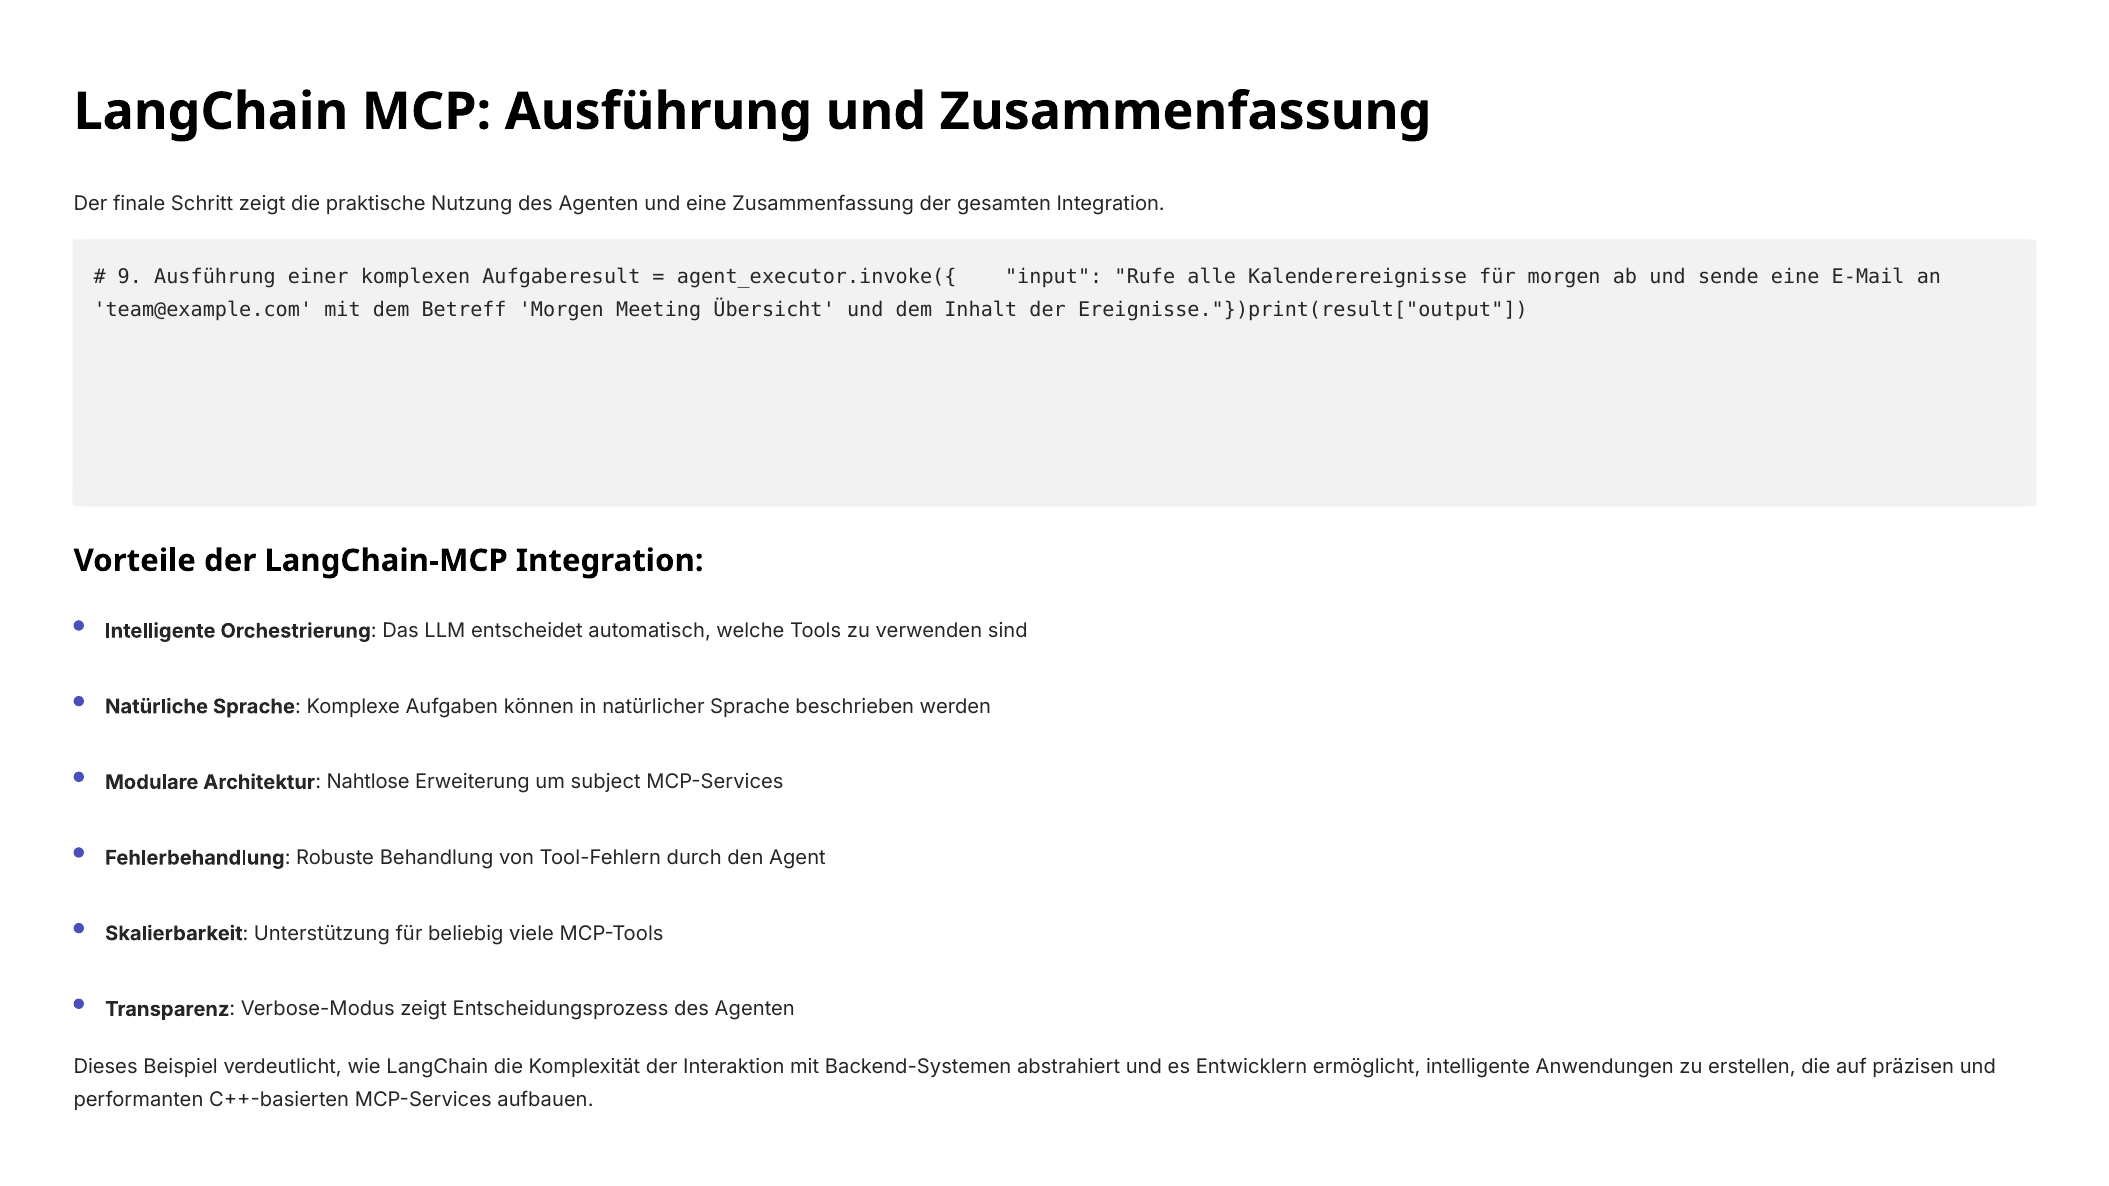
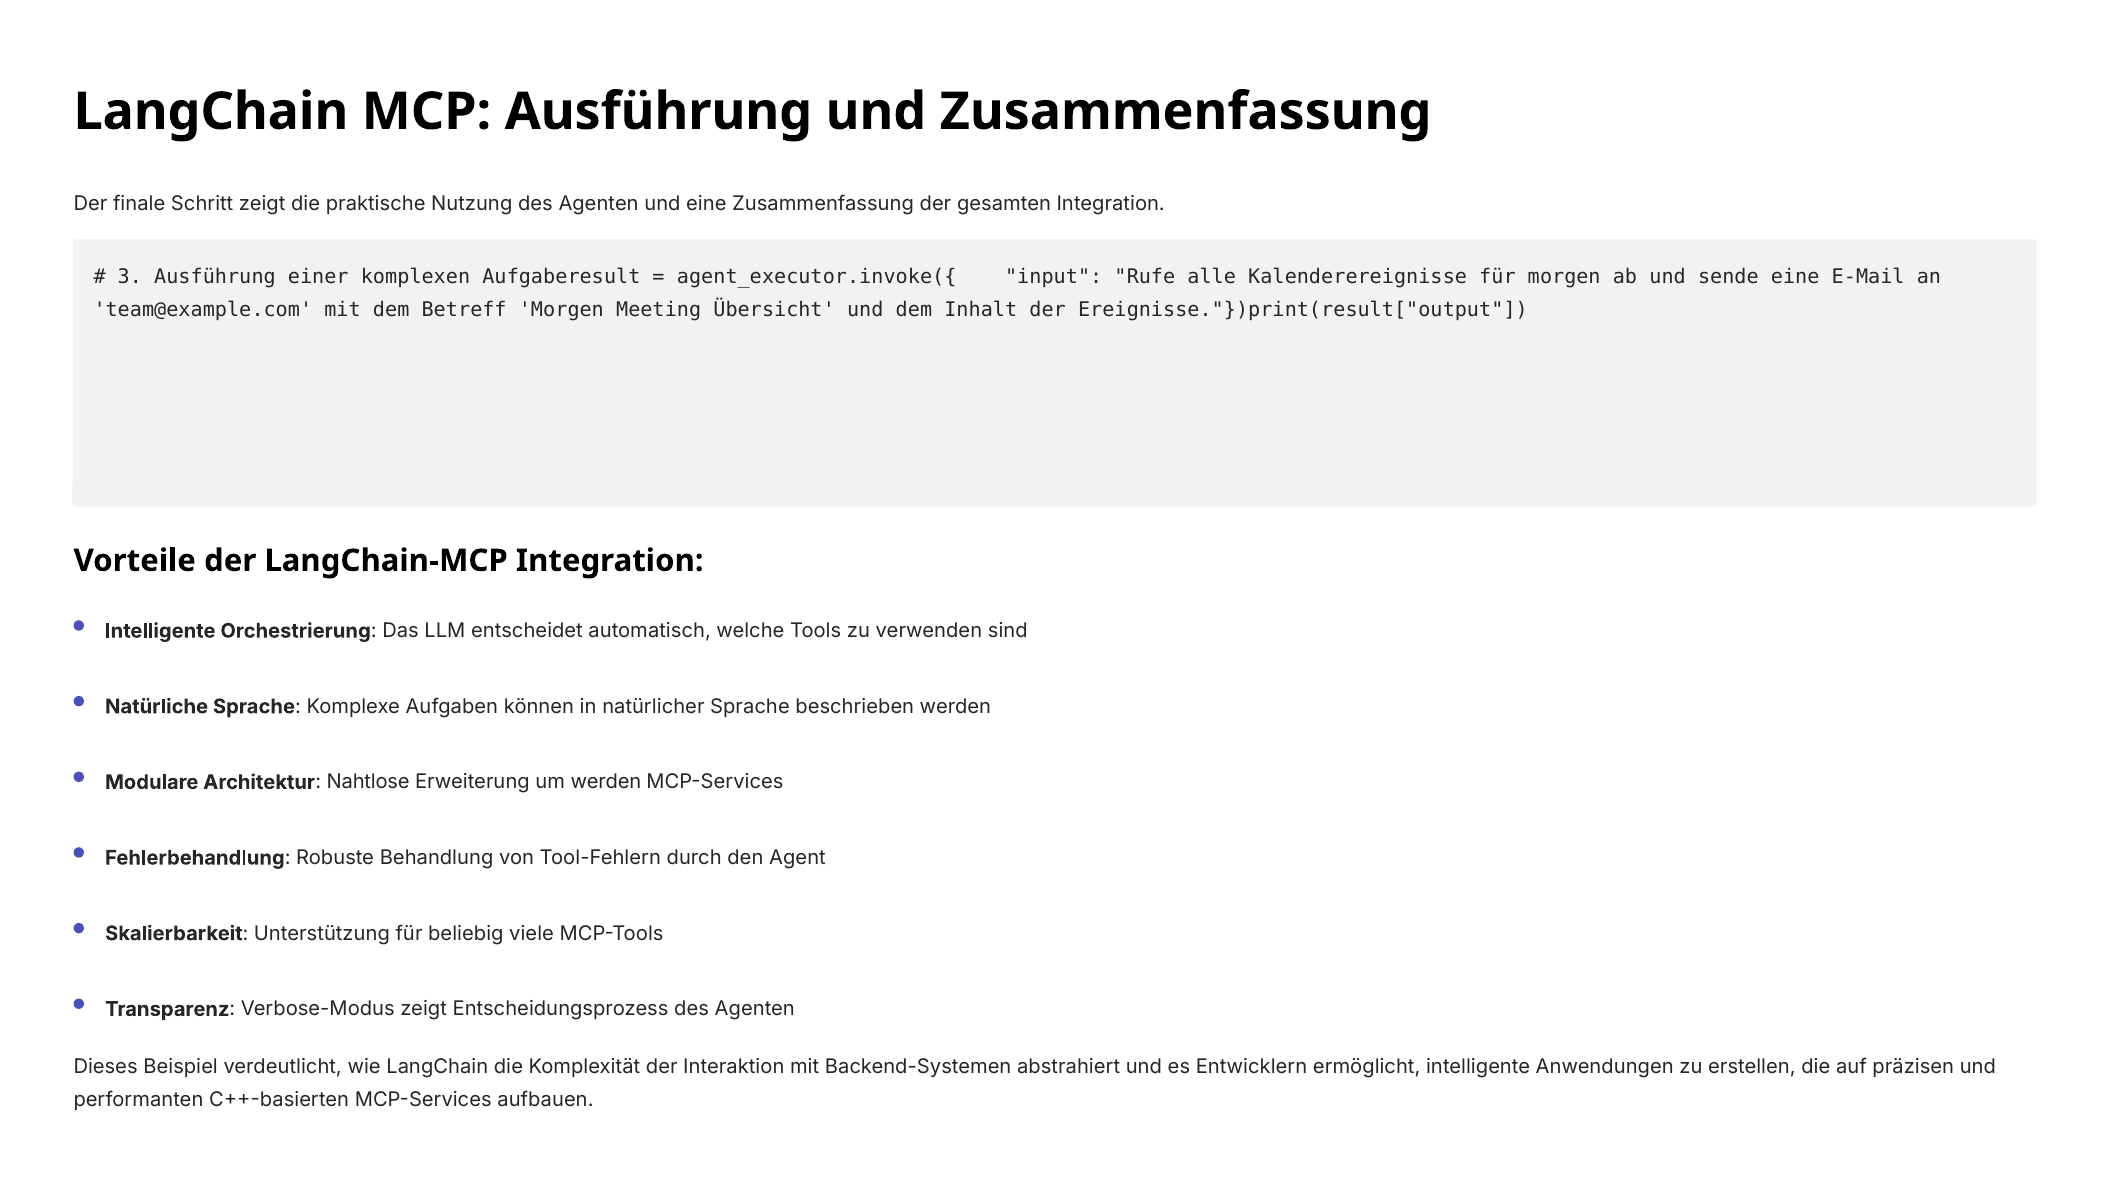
9: 9 -> 3 (130, 277)
um subject: subject -> werden (606, 782)
